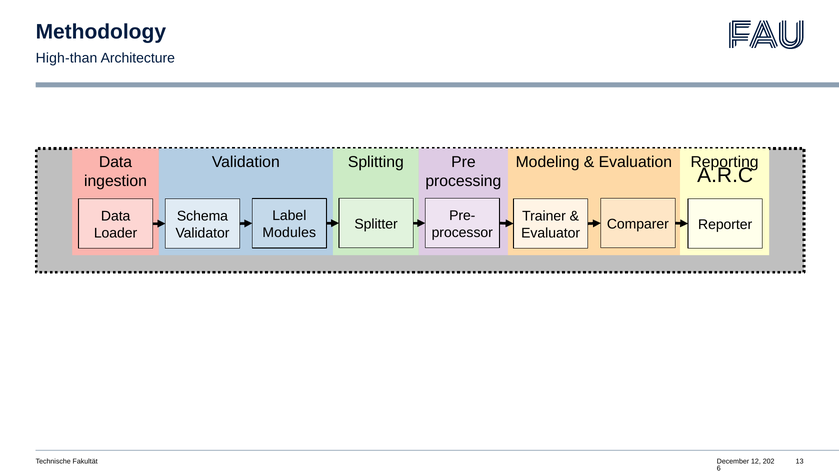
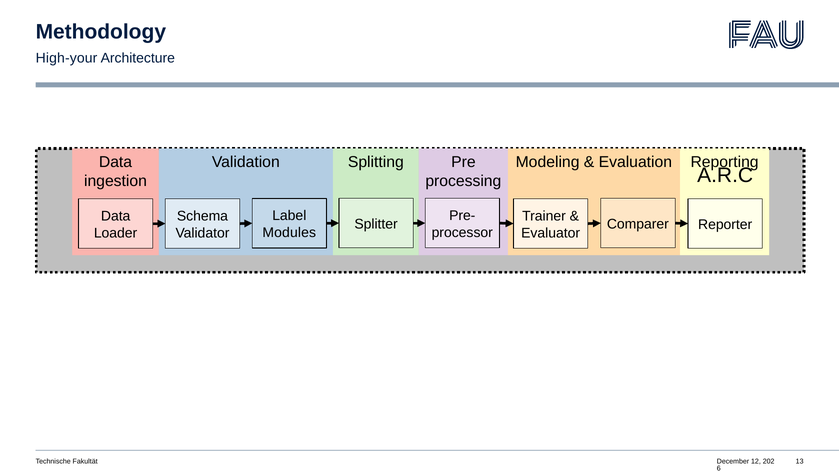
High-than: High-than -> High-your (67, 58)
